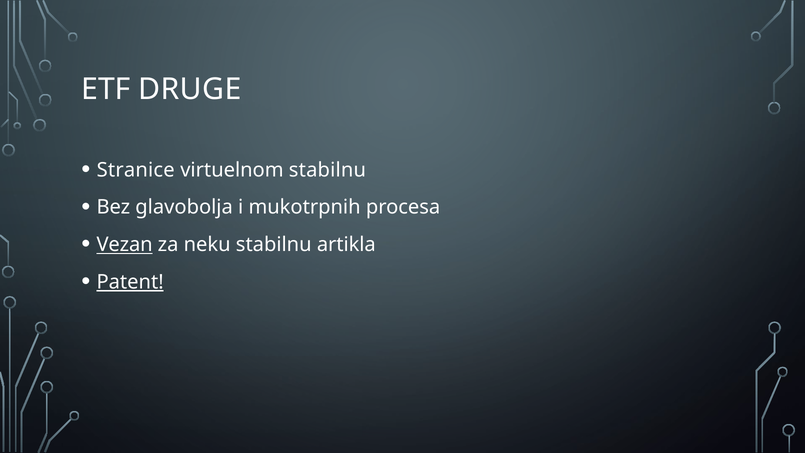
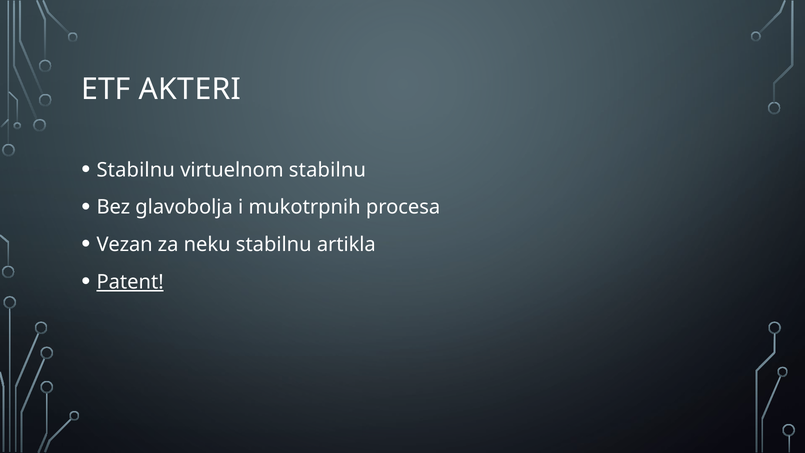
DRUGE: DRUGE -> AKTERI (190, 89)
Stranice: Stranice -> Stabilnu (136, 170)
Vezan underline: present -> none (125, 245)
